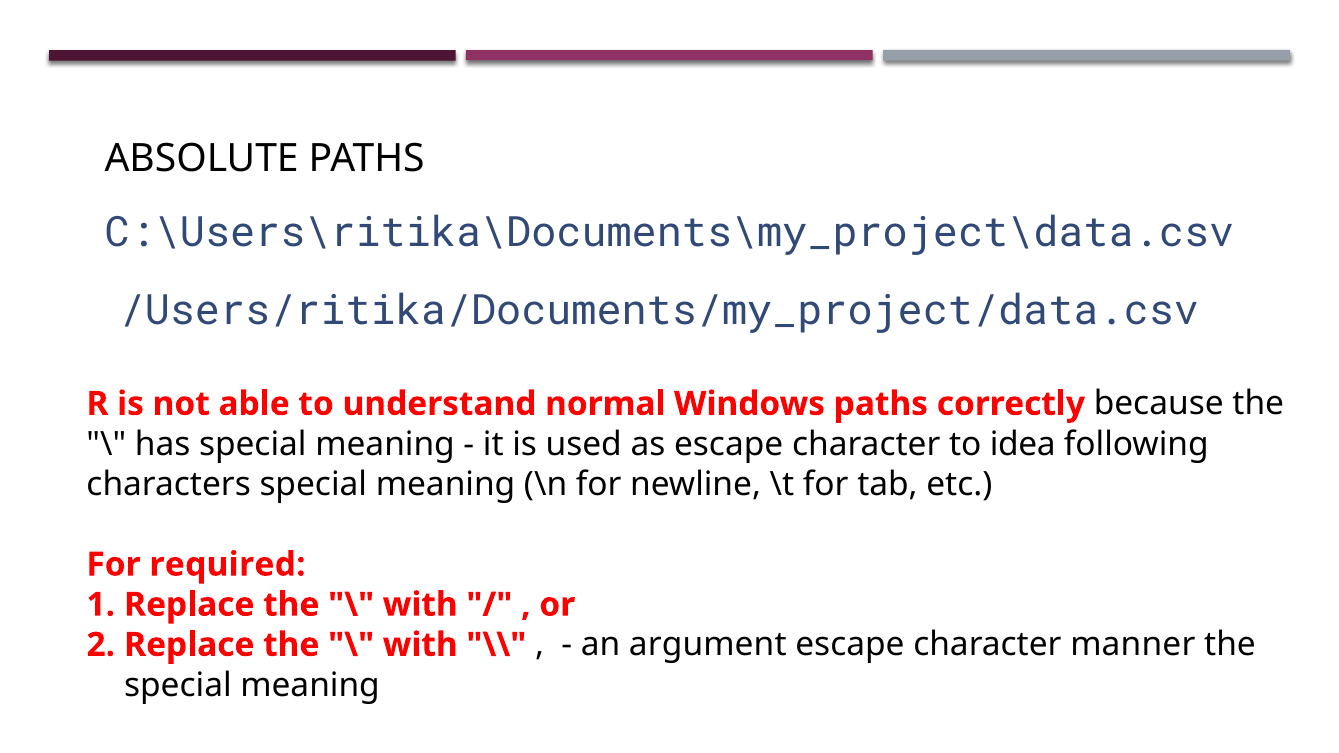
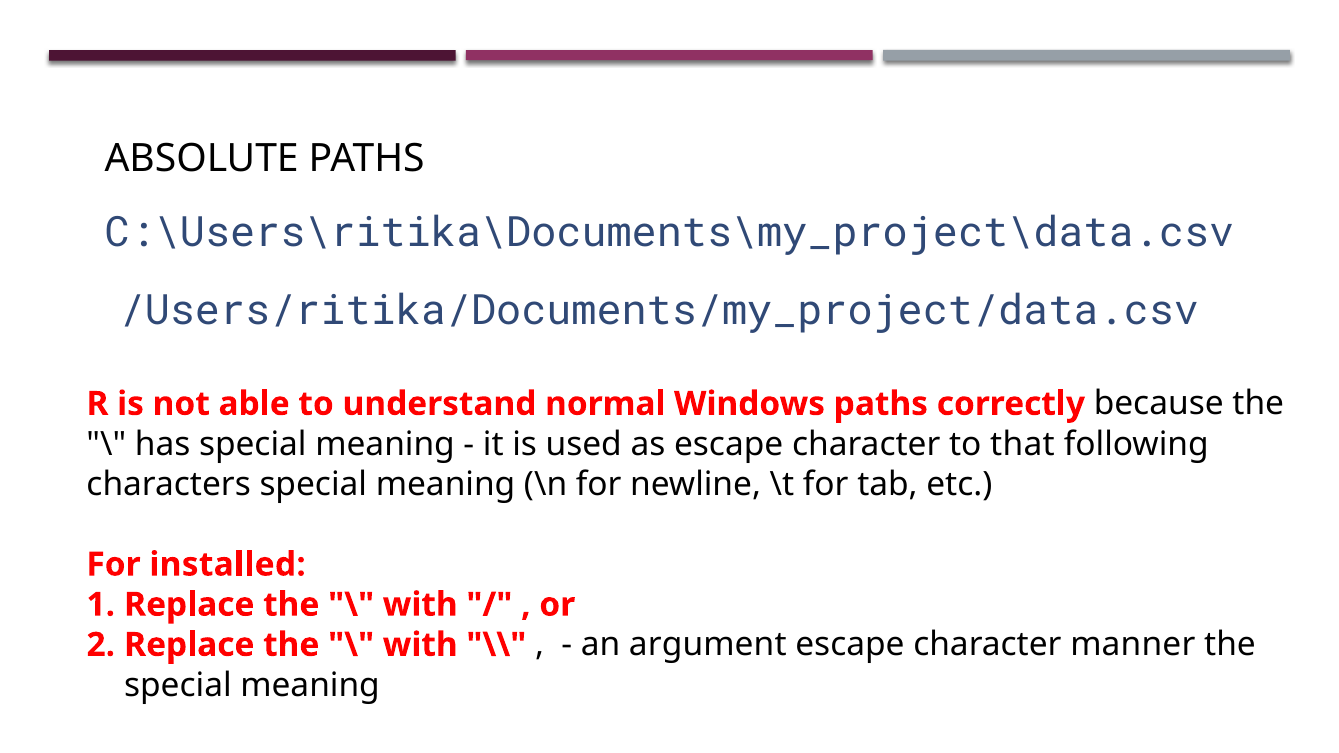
idea: idea -> that (1022, 444)
required: required -> installed (228, 565)
